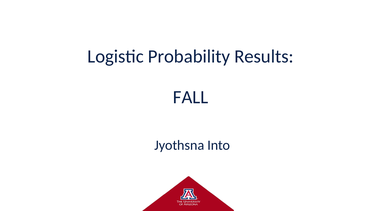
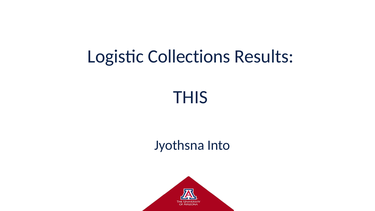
Probability: Probability -> Collections (189, 57)
FALL: FALL -> THIS (191, 97)
